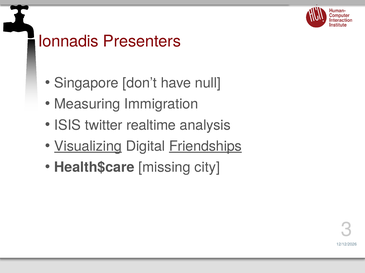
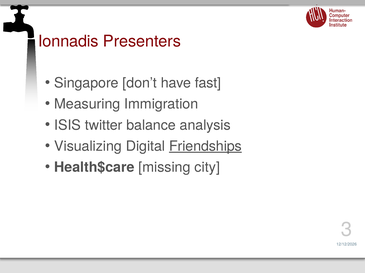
null: null -> fast (208, 83)
realtime: realtime -> balance (151, 125)
Visualizing underline: present -> none (88, 147)
